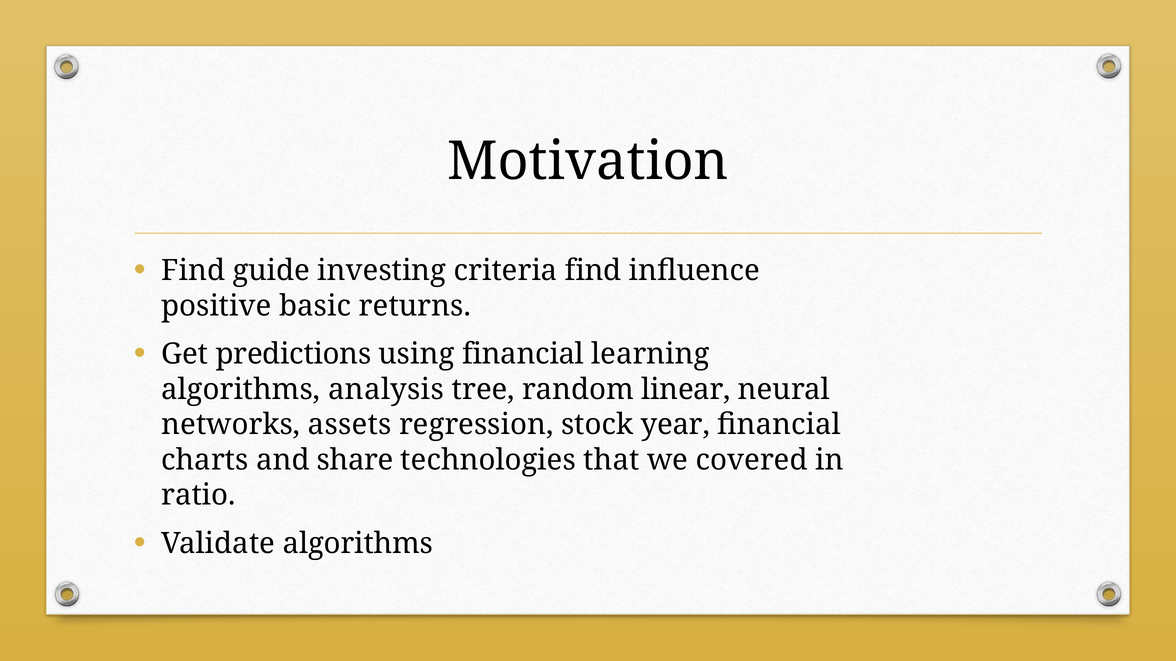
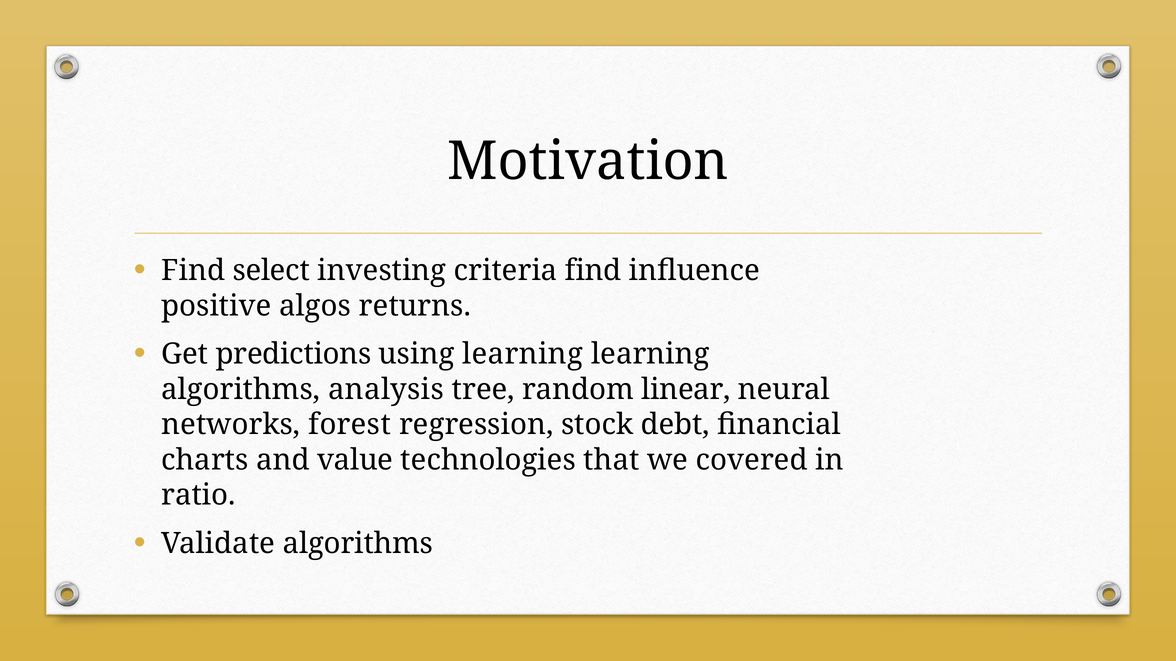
guide: guide -> select (271, 271)
basic: basic -> algos (315, 306)
using financial: financial -> learning (523, 355)
assets: assets -> forest (350, 425)
year: year -> debt (675, 425)
share: share -> value (355, 460)
